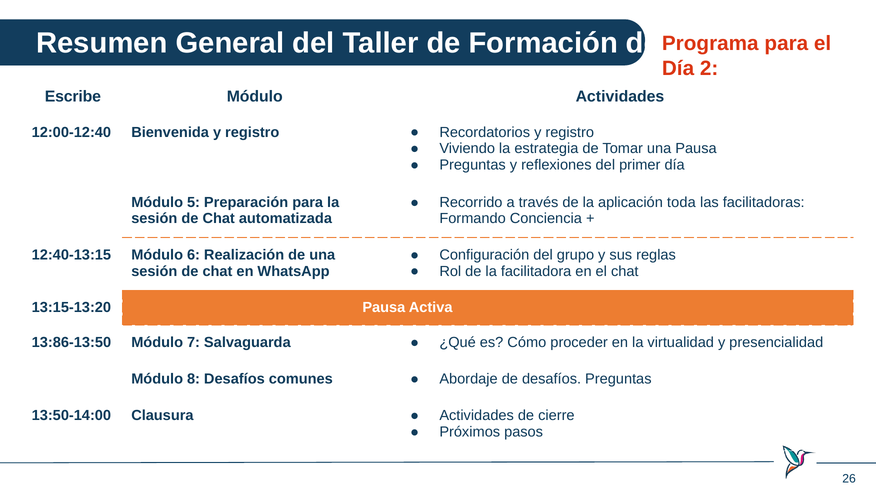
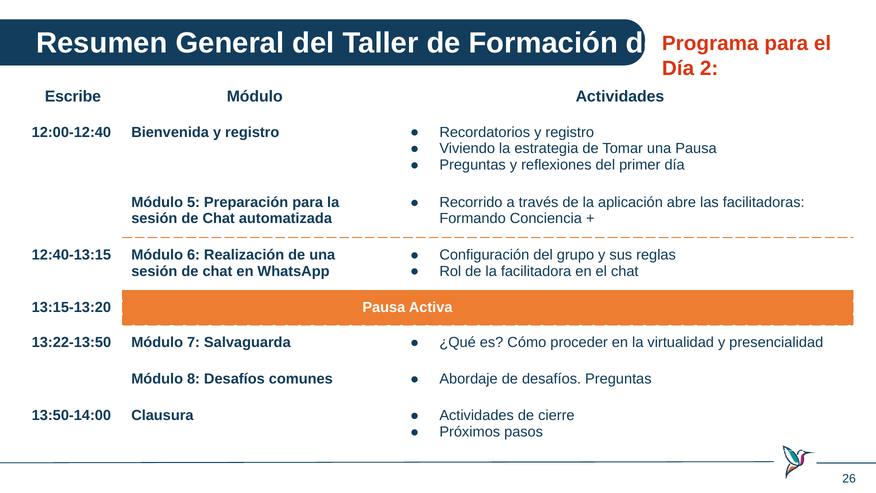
toda: toda -> abre (681, 202)
13:86-13:50: 13:86-13:50 -> 13:22-13:50 (71, 342)
